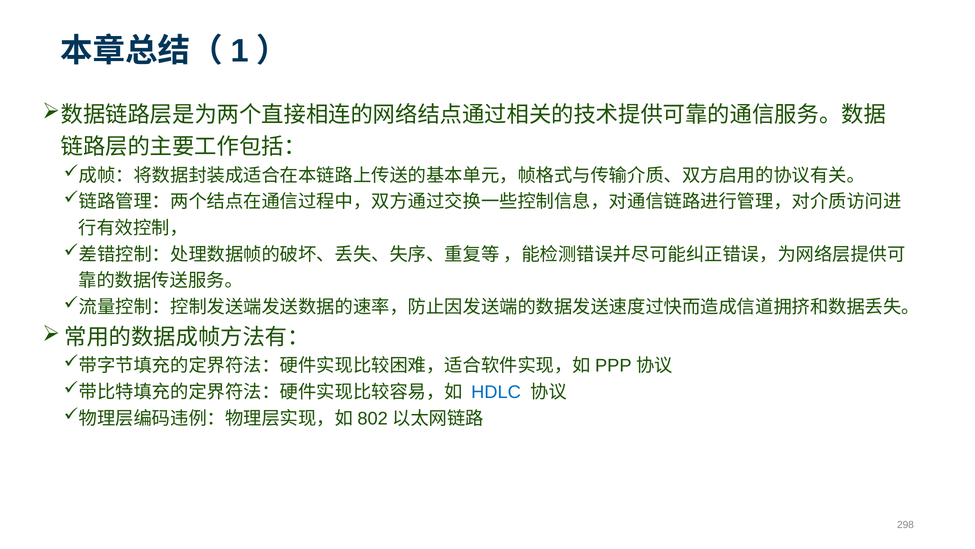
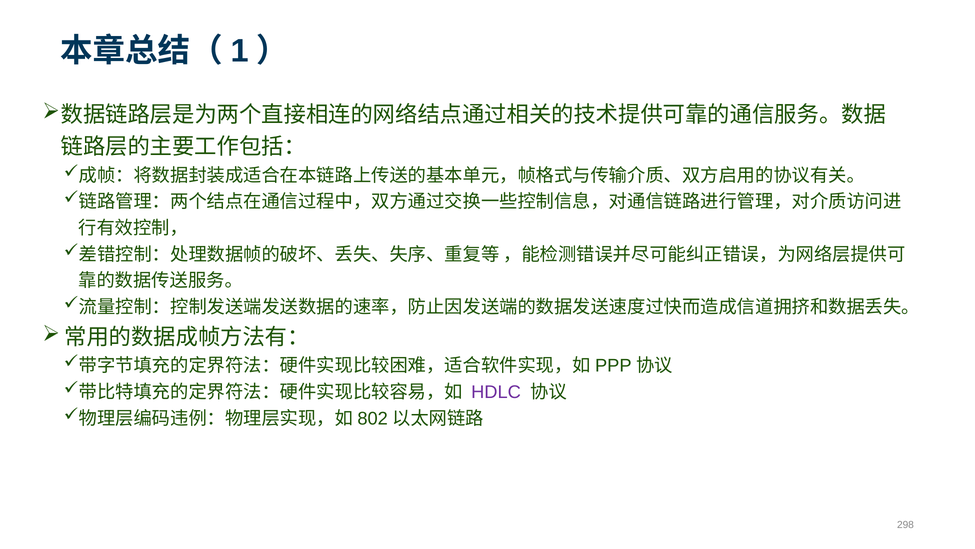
HDLC colour: blue -> purple (496, 392)
